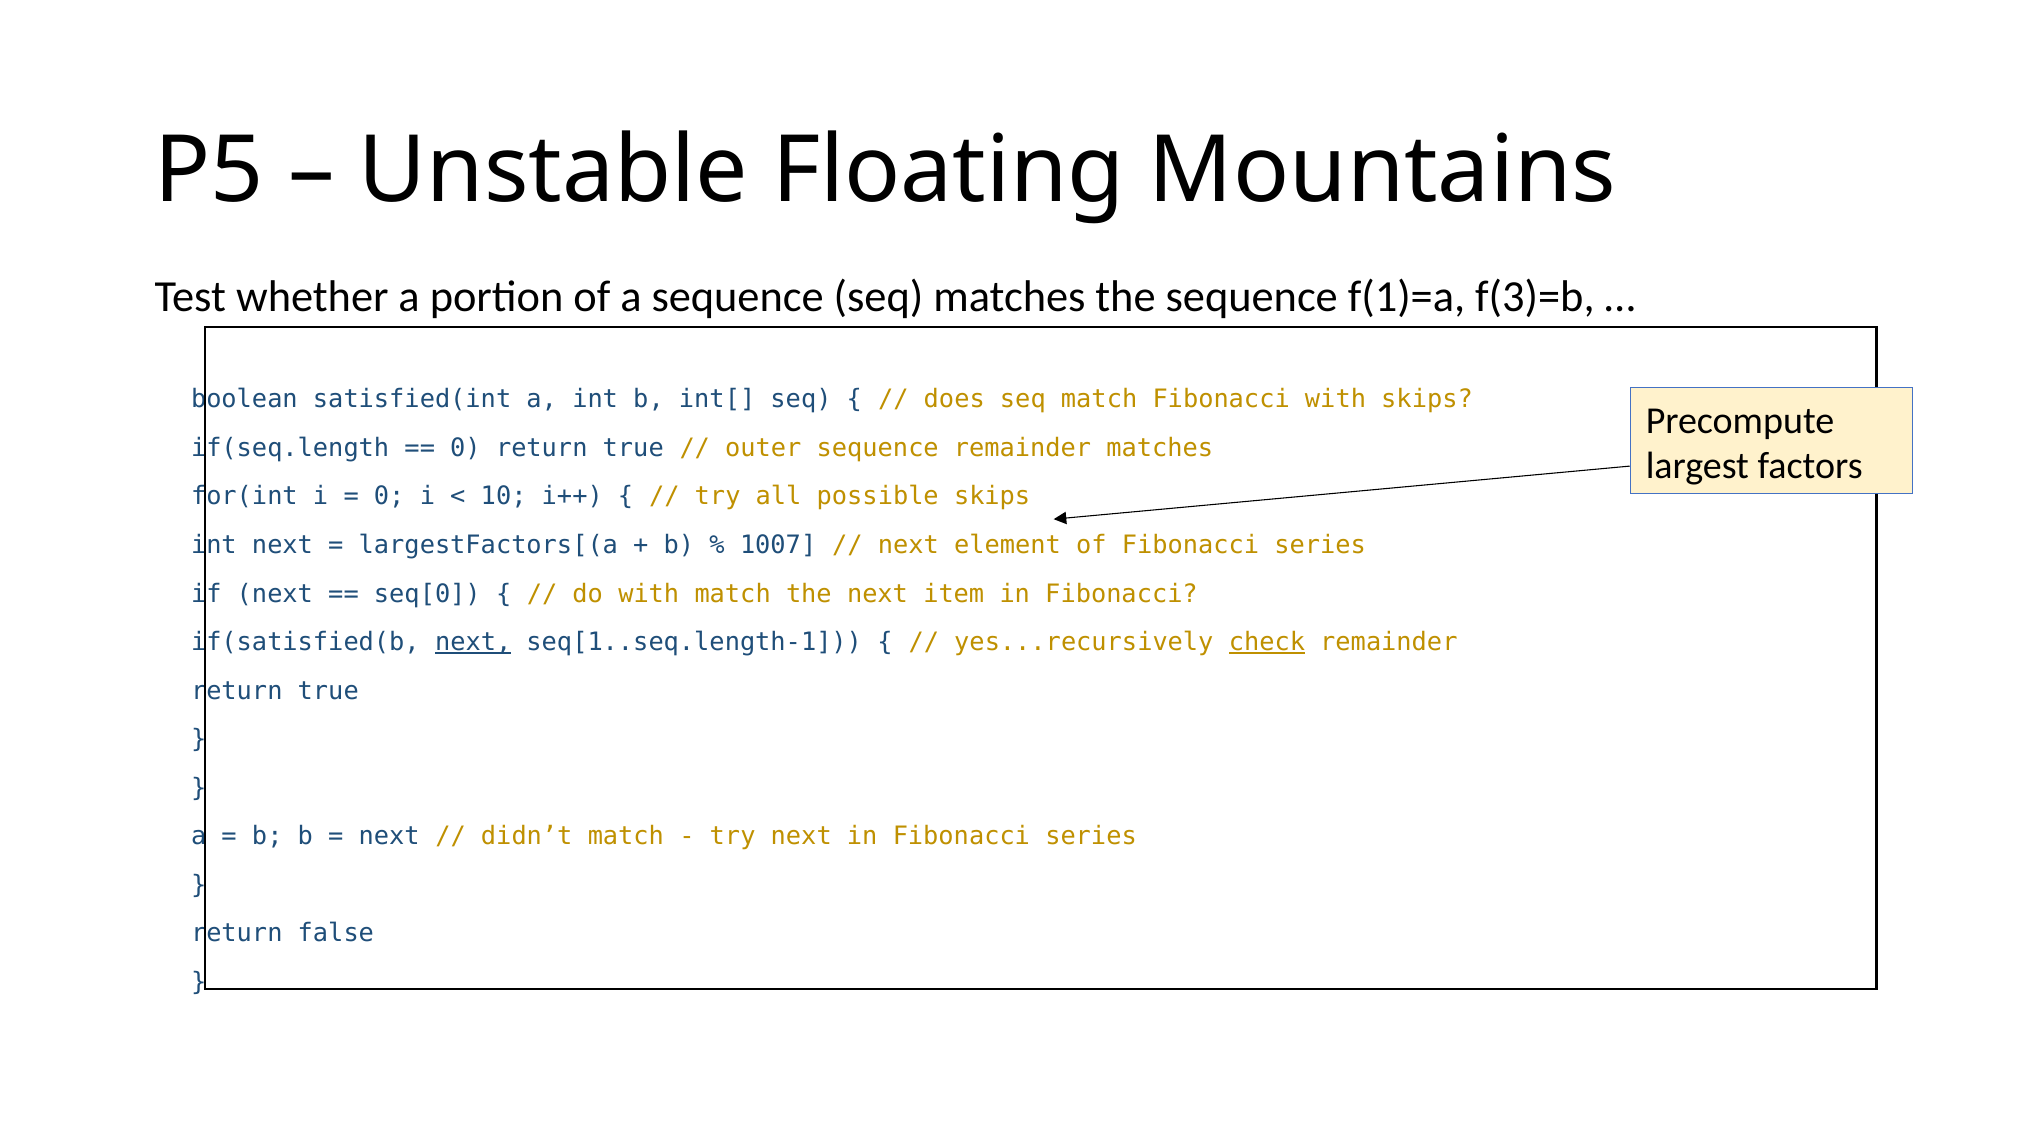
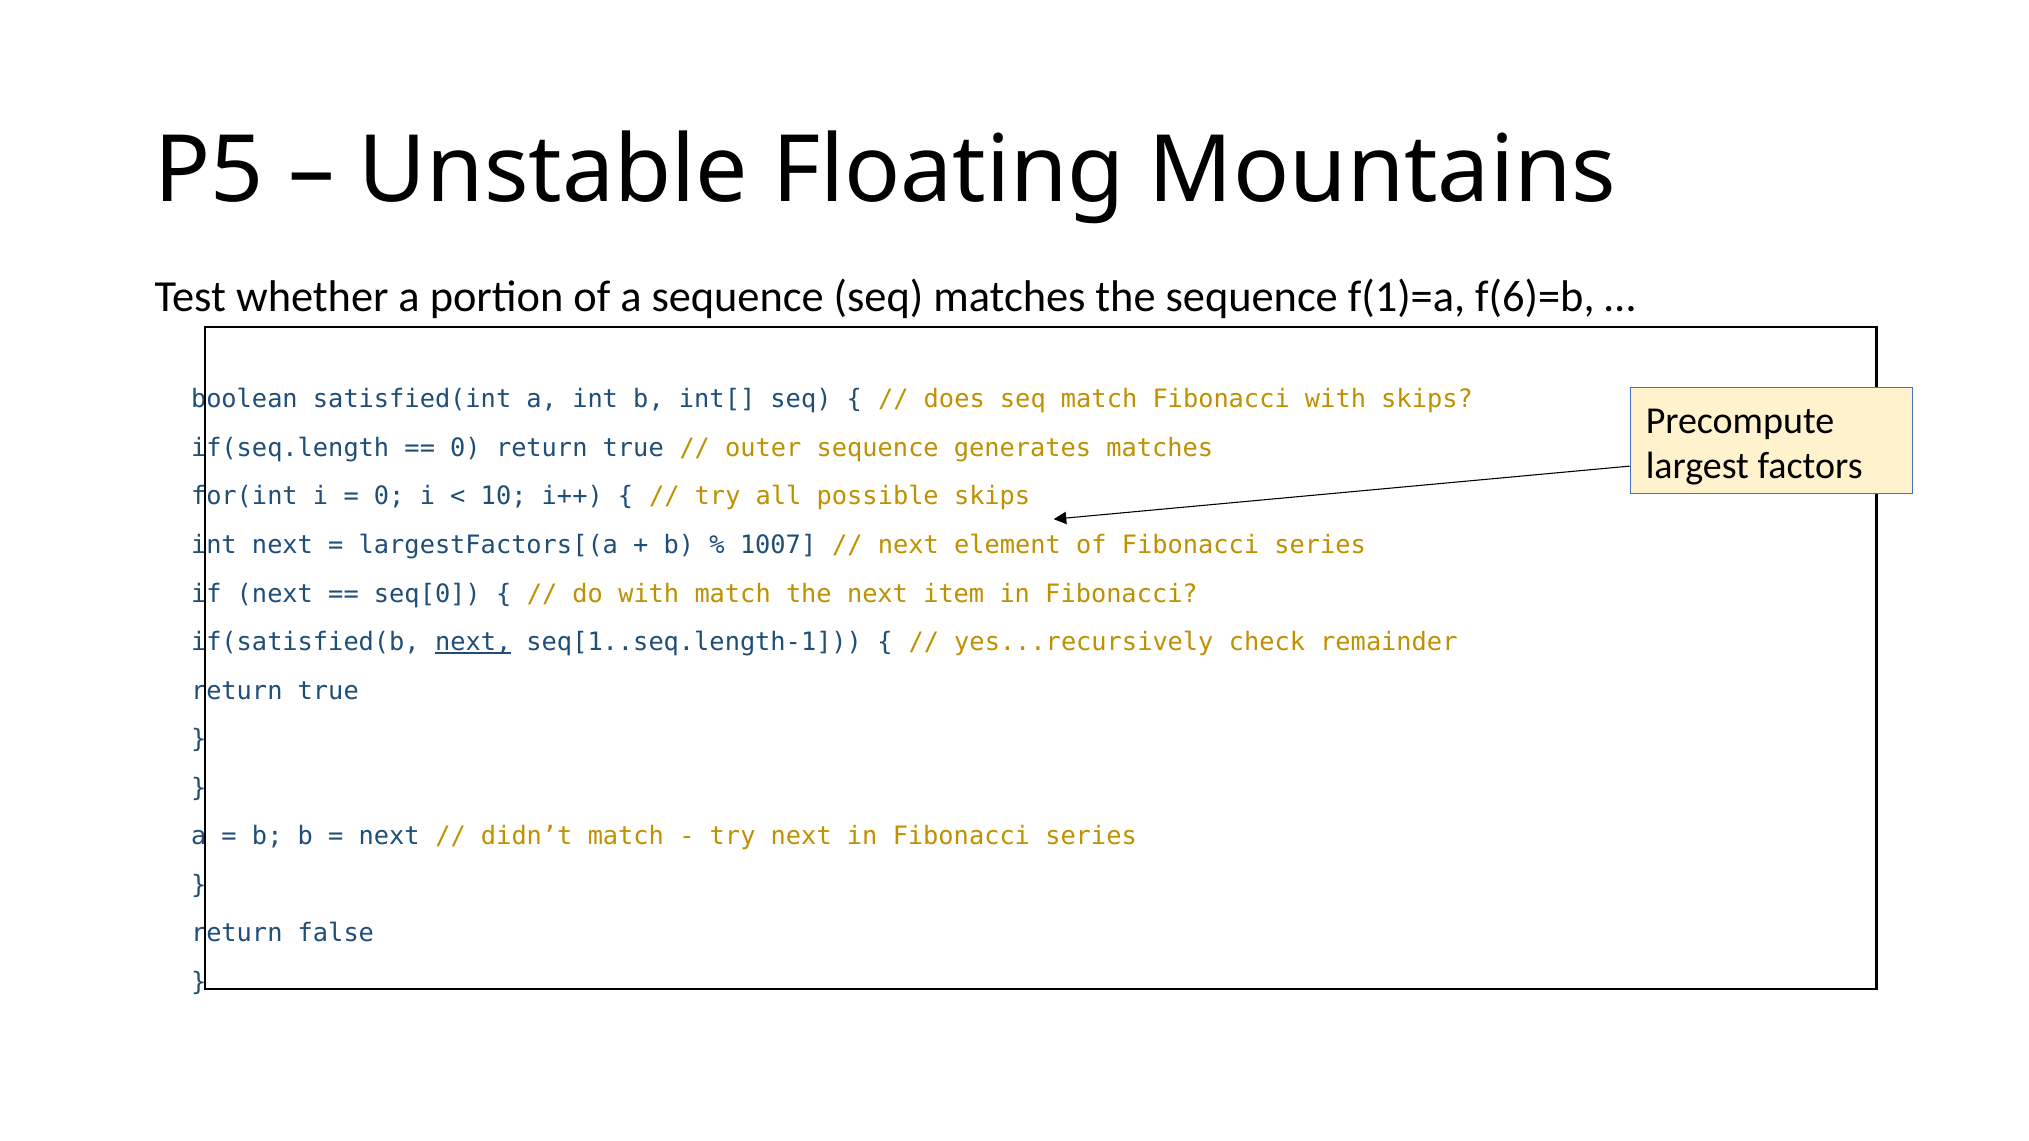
f(3)=b: f(3)=b -> f(6)=b (1535, 297)
sequence remainder: remainder -> generates (1023, 448)
check underline: present -> none (1267, 642)
